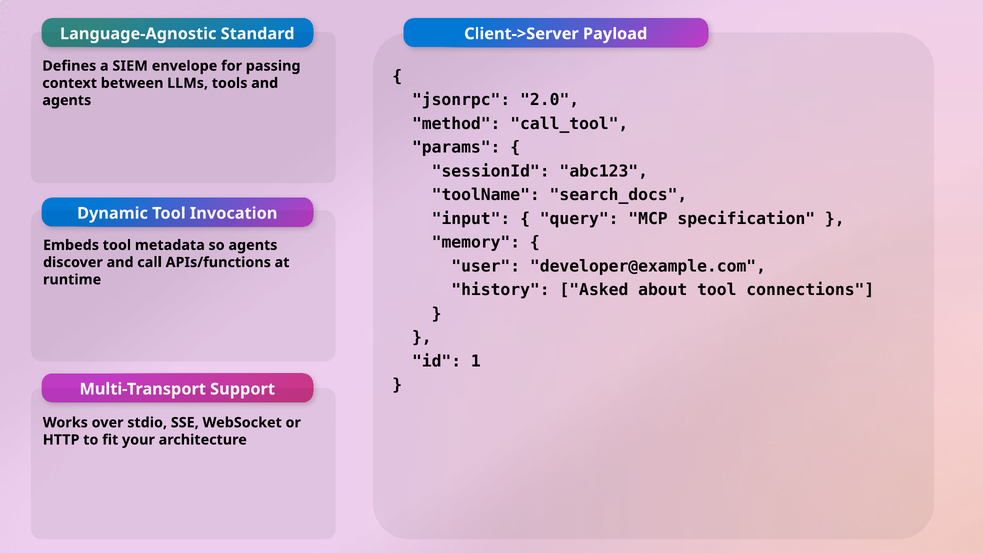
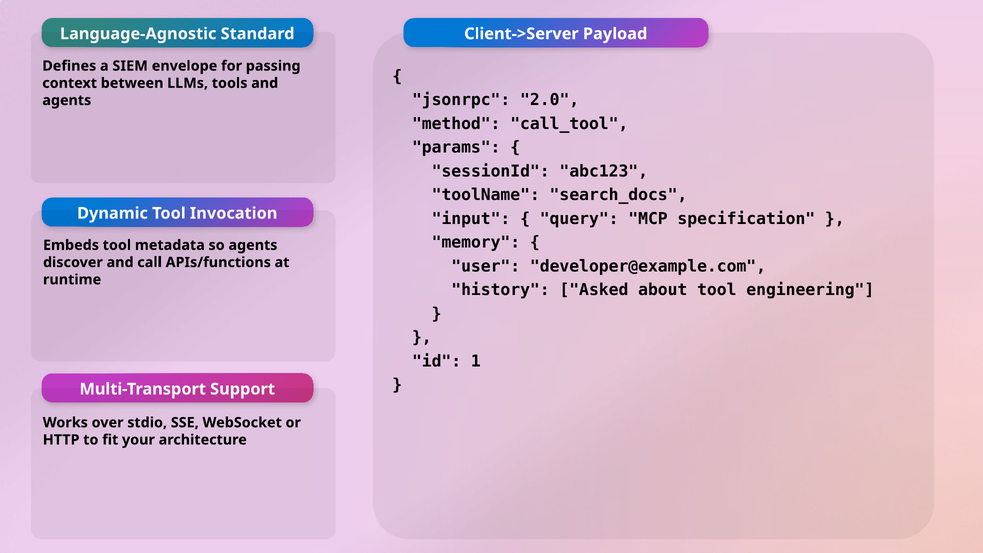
connections: connections -> engineering (810, 290)
